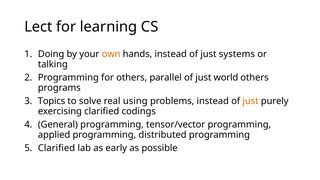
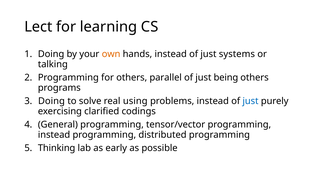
world: world -> being (226, 78)
Topics: Topics -> Doing (51, 101)
just colour: orange -> blue (251, 101)
applied: applied -> instead (54, 135)
Clarified: Clarified -> Thinking (57, 148)
